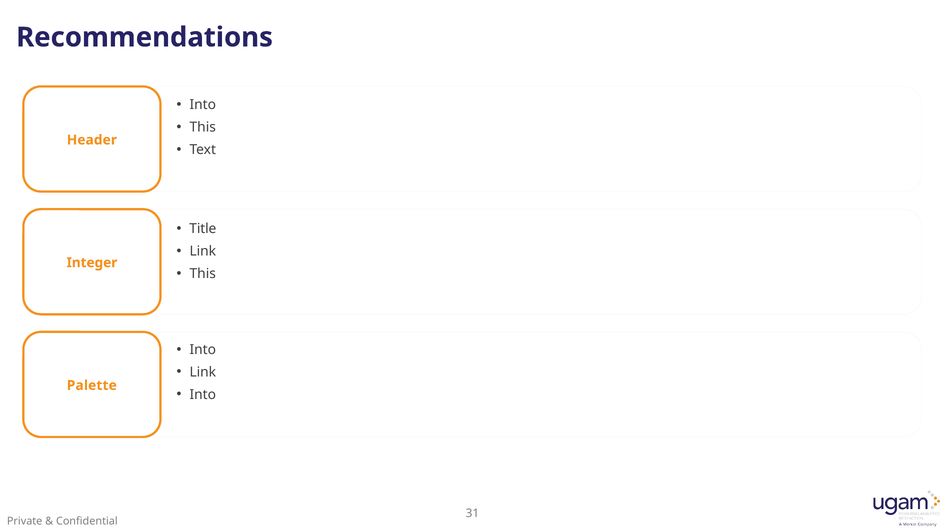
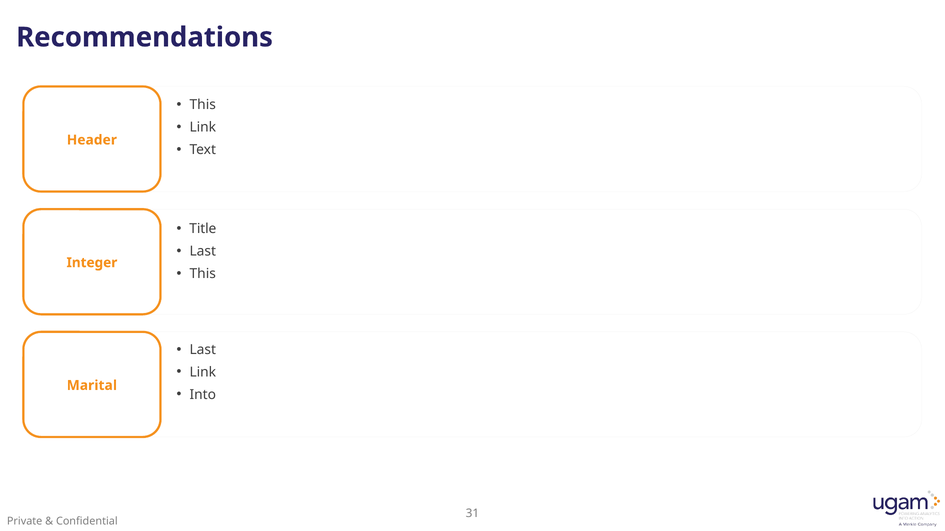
Into: Into -> This (203, 105)
This: This -> Link (203, 127)
Link: Link -> Last (203, 252)
Into: Into -> Last (203, 350)
Palette: Palette -> Marital (92, 386)
